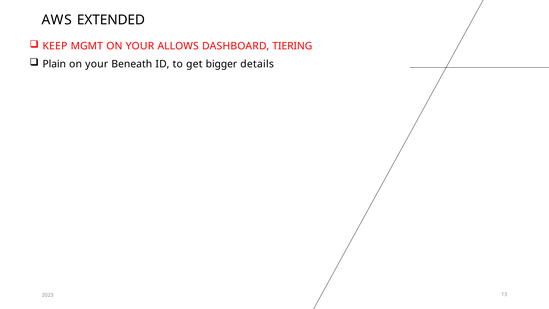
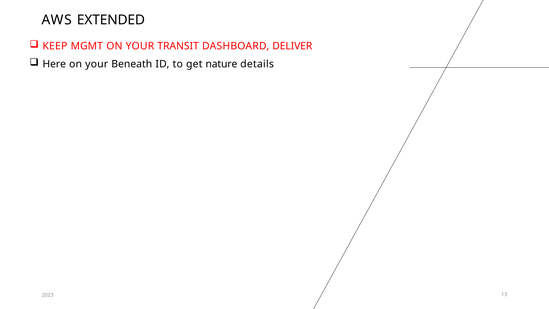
ALLOWS: ALLOWS -> TRANSIT (178, 46)
TIERING: TIERING -> DELIVER (292, 46)
Plain: Plain -> Here (54, 64)
bigger: bigger -> nature (221, 64)
